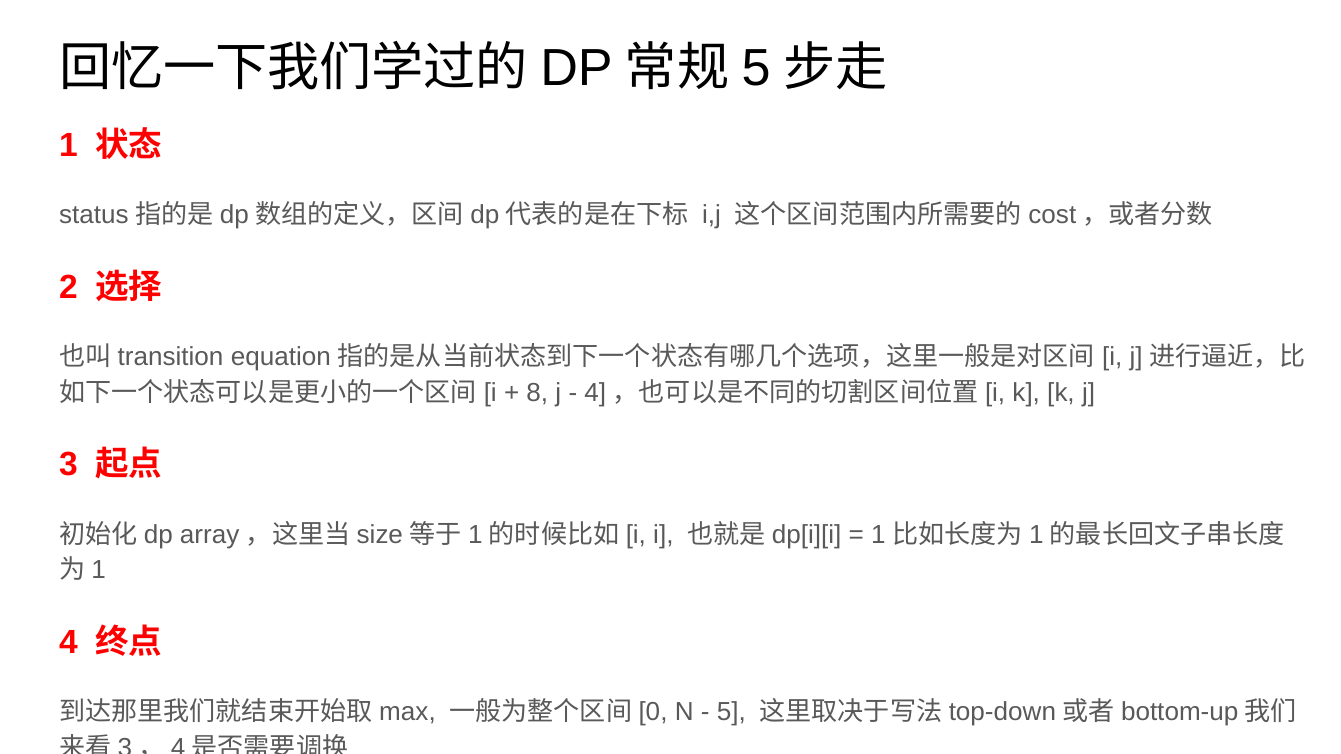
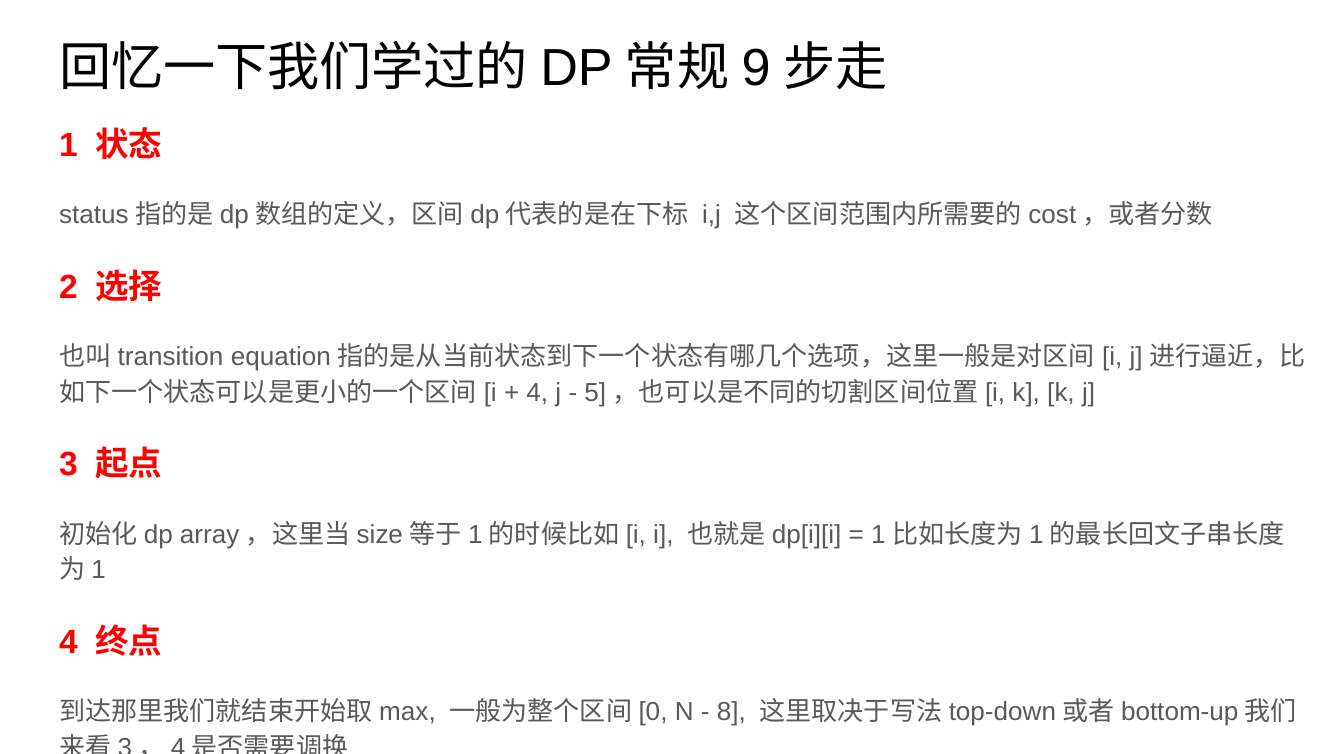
5: 5 -> 9 (756, 68)
8: 8 -> 4 (537, 393)
4: 4 -> 5 (595, 393)
5: 5 -> 8 (731, 712)
